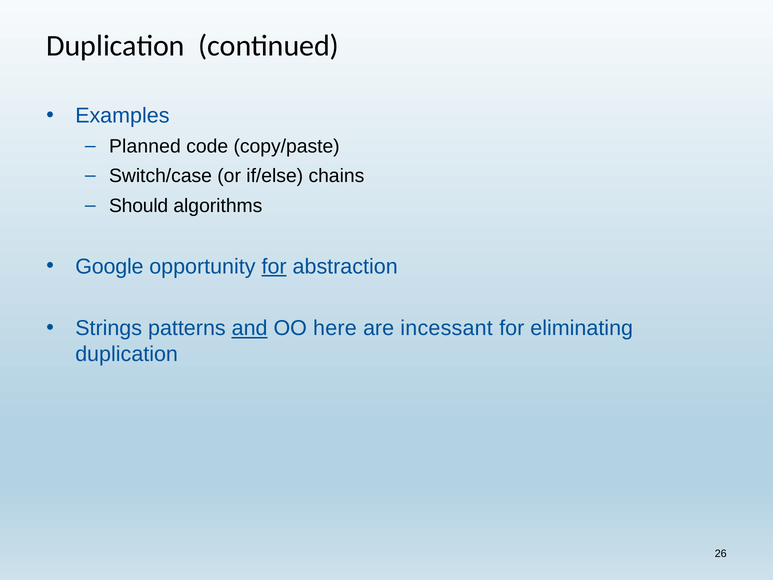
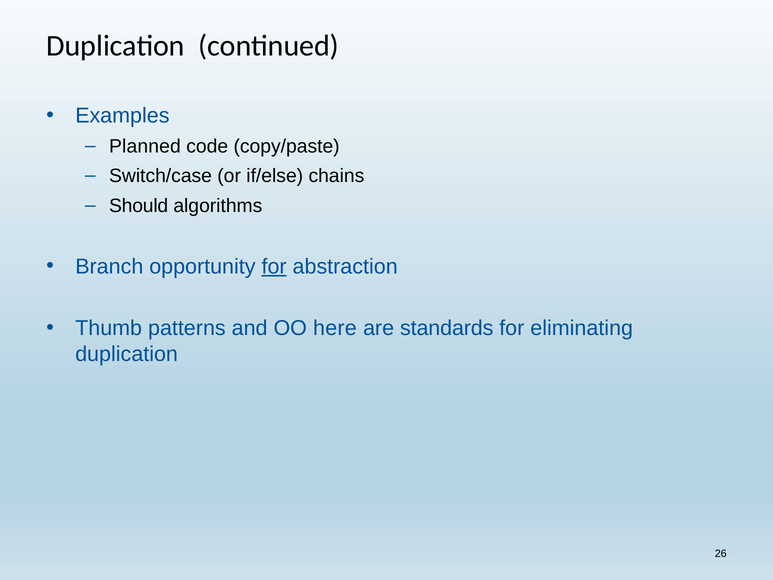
Google: Google -> Branch (109, 266)
Strings: Strings -> Thumb (109, 328)
and underline: present -> none (250, 328)
incessant: incessant -> standards (447, 328)
